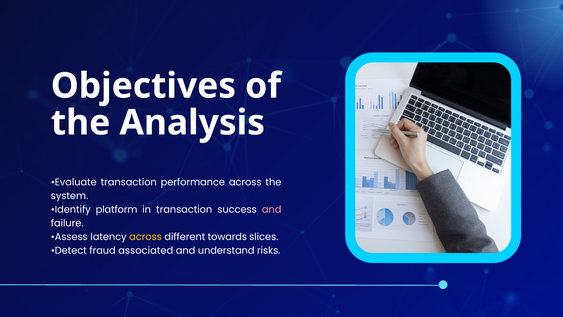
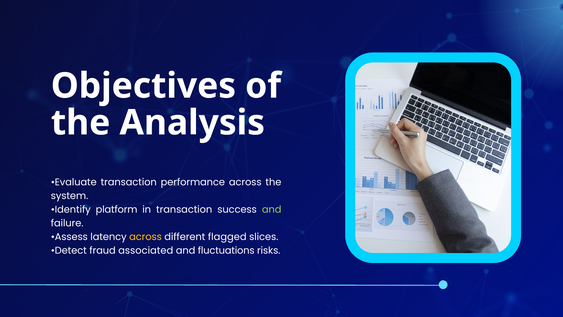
and colour: pink -> light green (272, 209)
towards: towards -> flagged (227, 237)
understand: understand -> fluctuations (226, 250)
